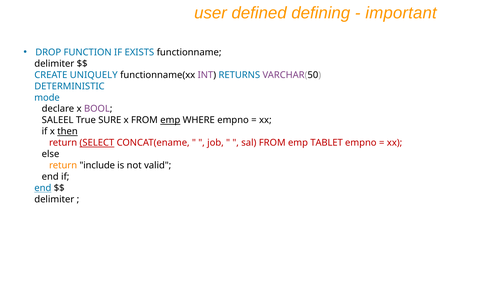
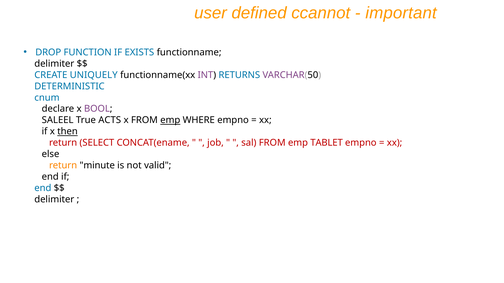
defining: defining -> ccannot (321, 13)
mode: mode -> cnum (47, 98)
SURE: SURE -> ACTS (110, 120)
SELECT underline: present -> none (97, 143)
include: include -> minute (97, 166)
end underline: present -> none (43, 188)
